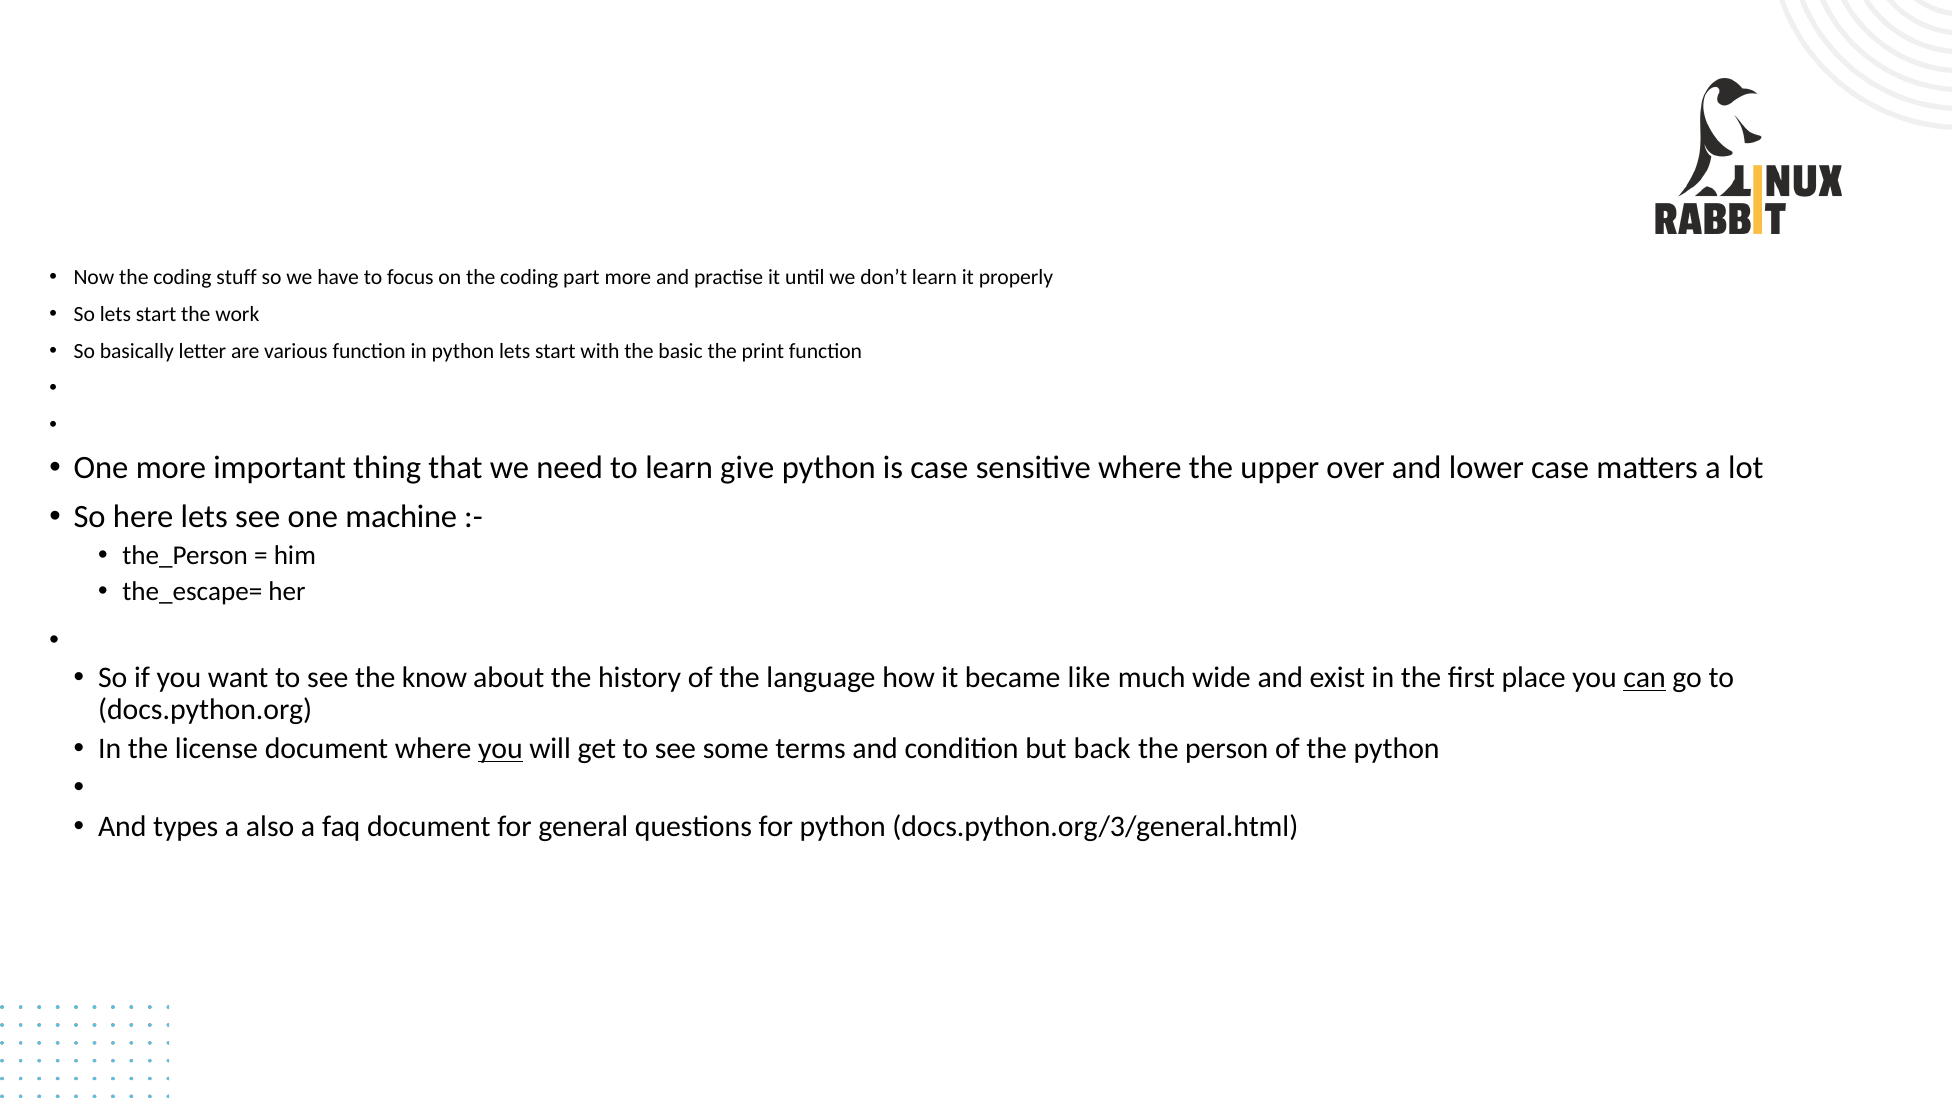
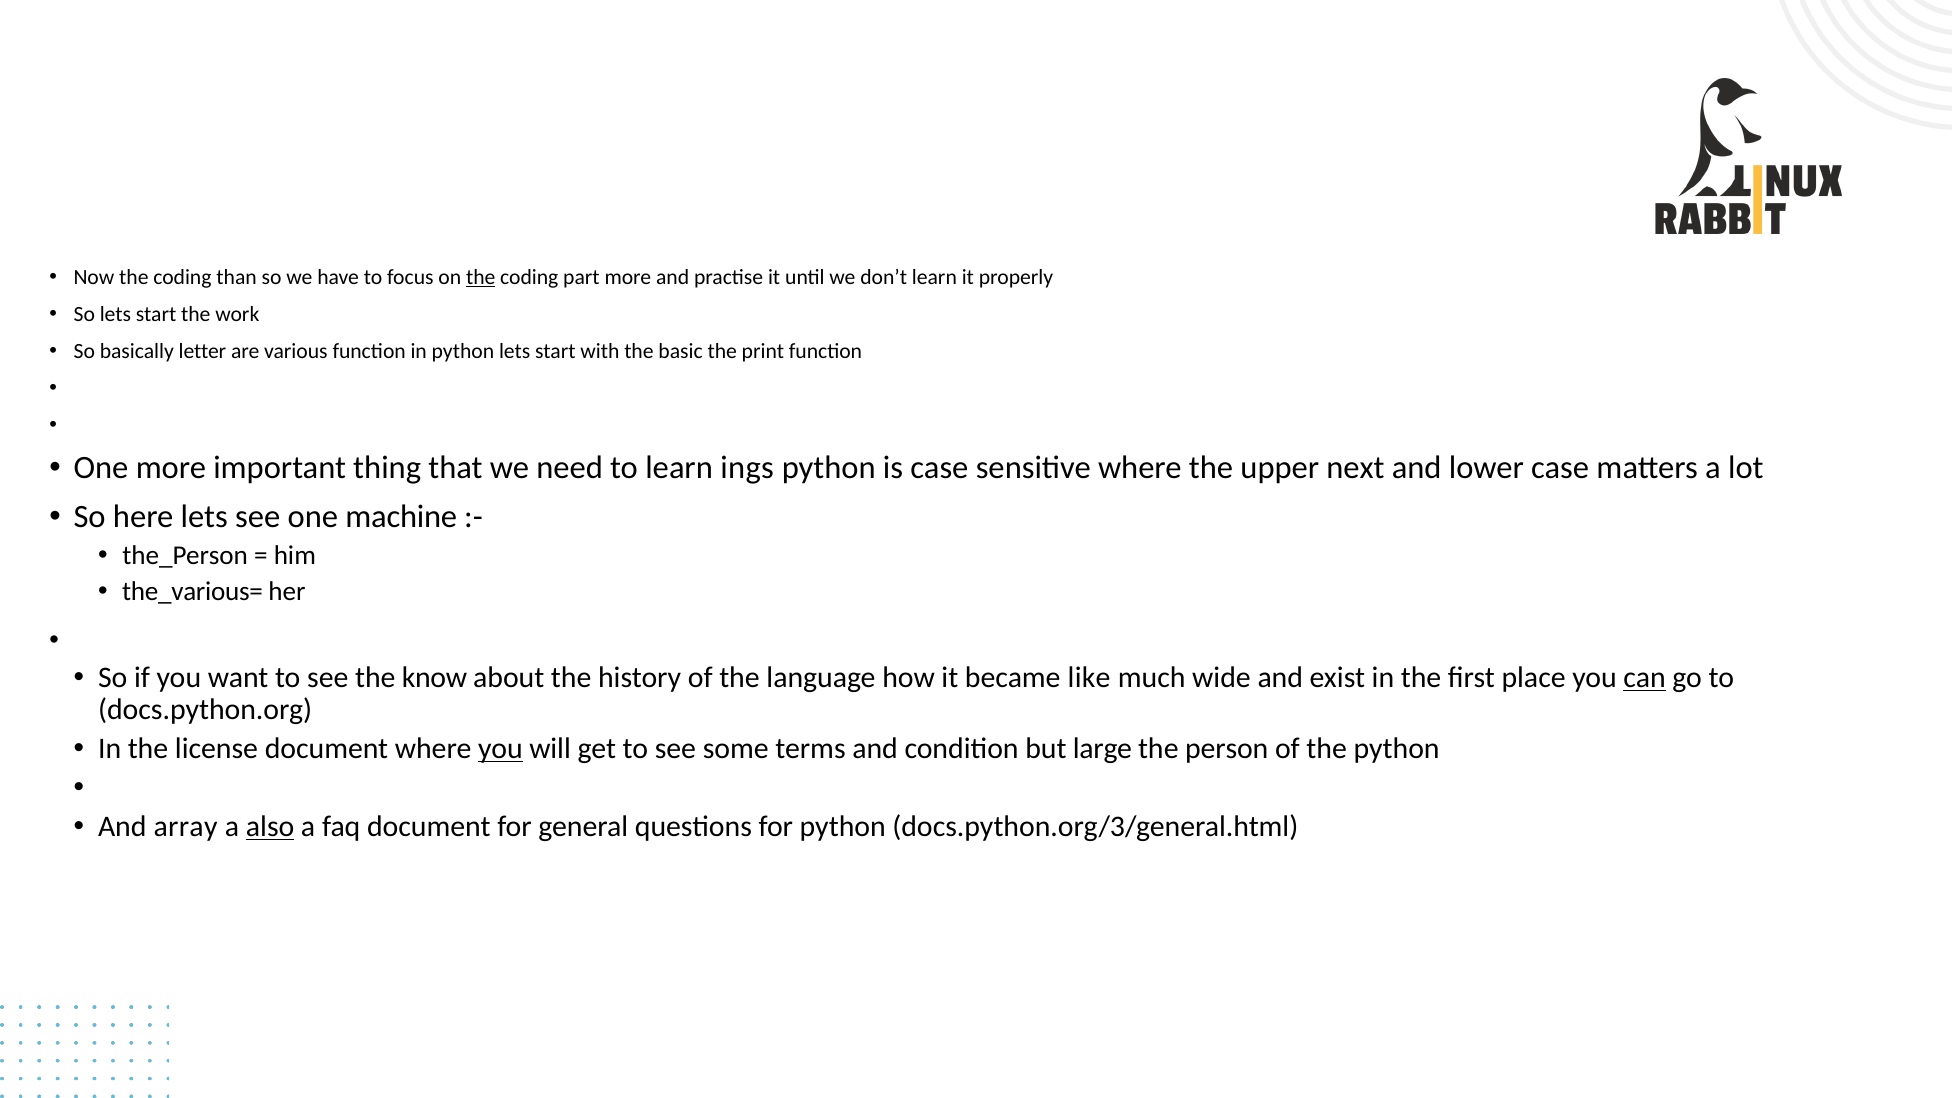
stuff: stuff -> than (237, 277)
the underline: none -> present (481, 277)
give: give -> ings (747, 468)
over: over -> next (1355, 468)
the_escape=: the_escape= -> the_various= (193, 592)
back: back -> large (1102, 749)
types: types -> array (186, 827)
also underline: none -> present (270, 827)
